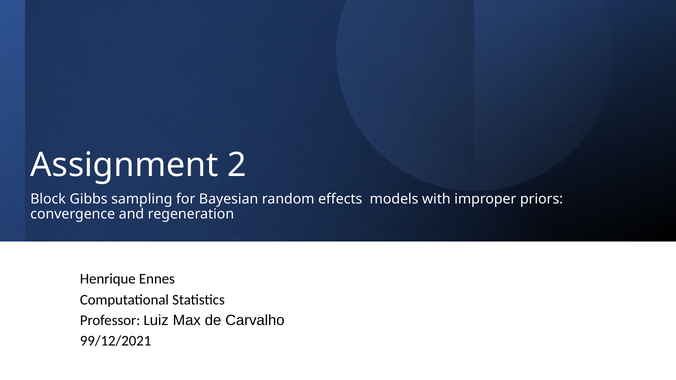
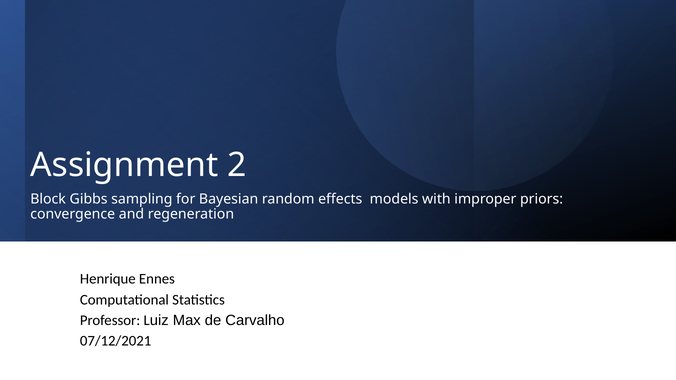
99/12/2021: 99/12/2021 -> 07/12/2021 (116, 341)
